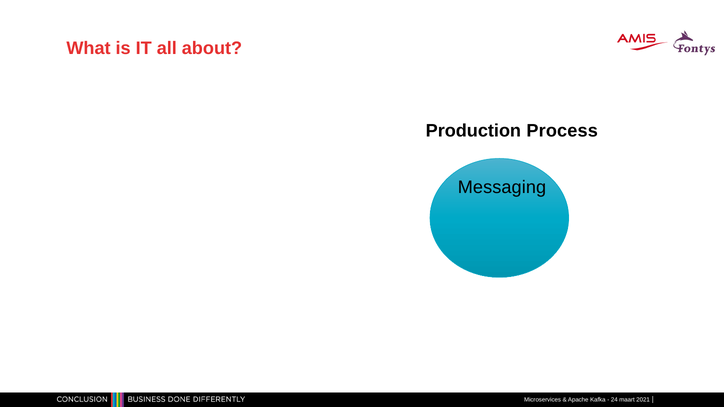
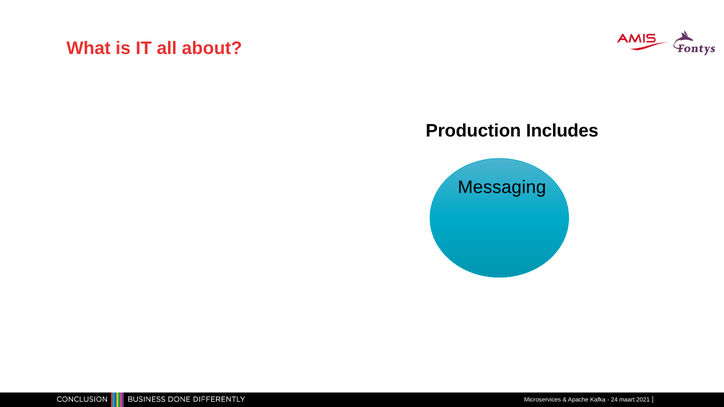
Process: Process -> Includes (562, 131)
